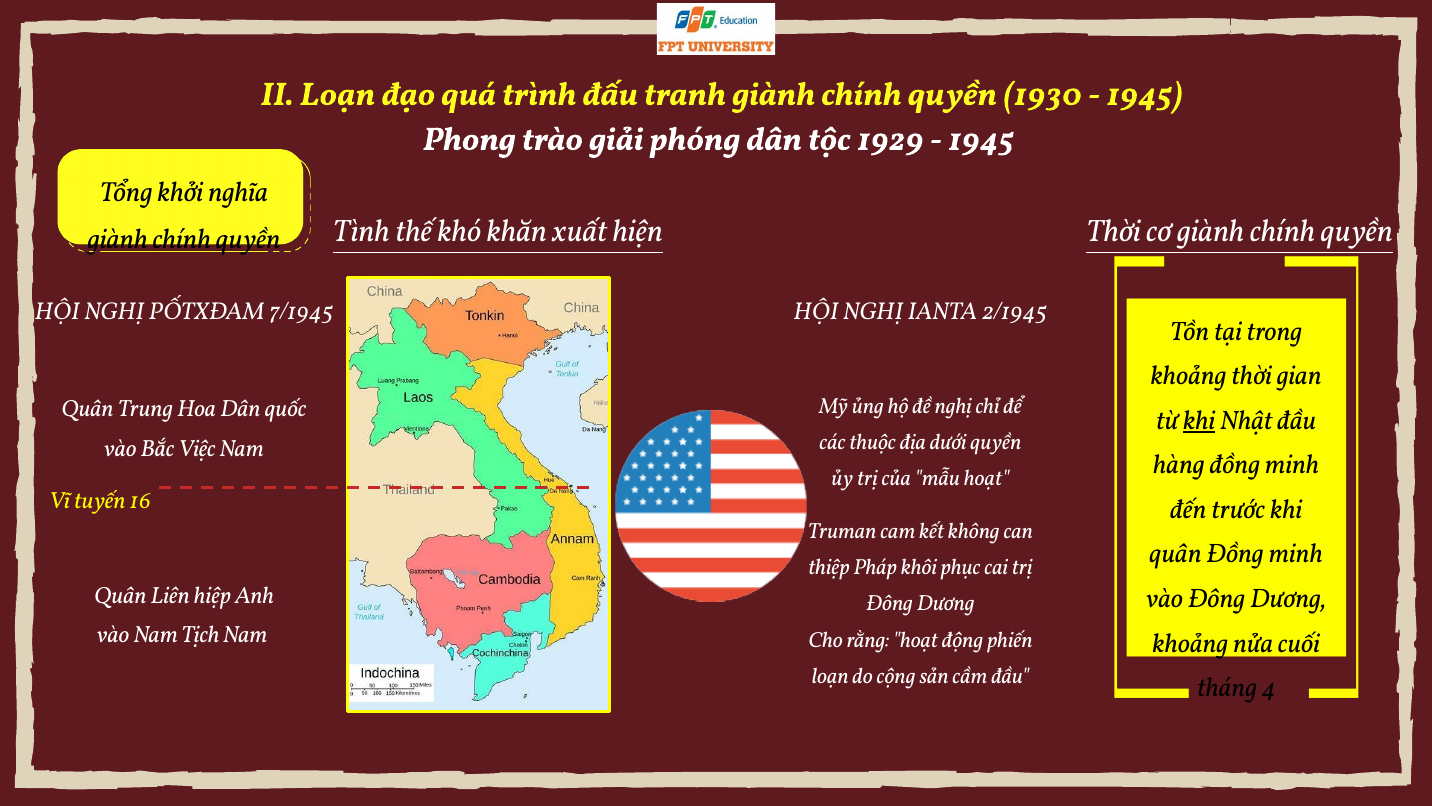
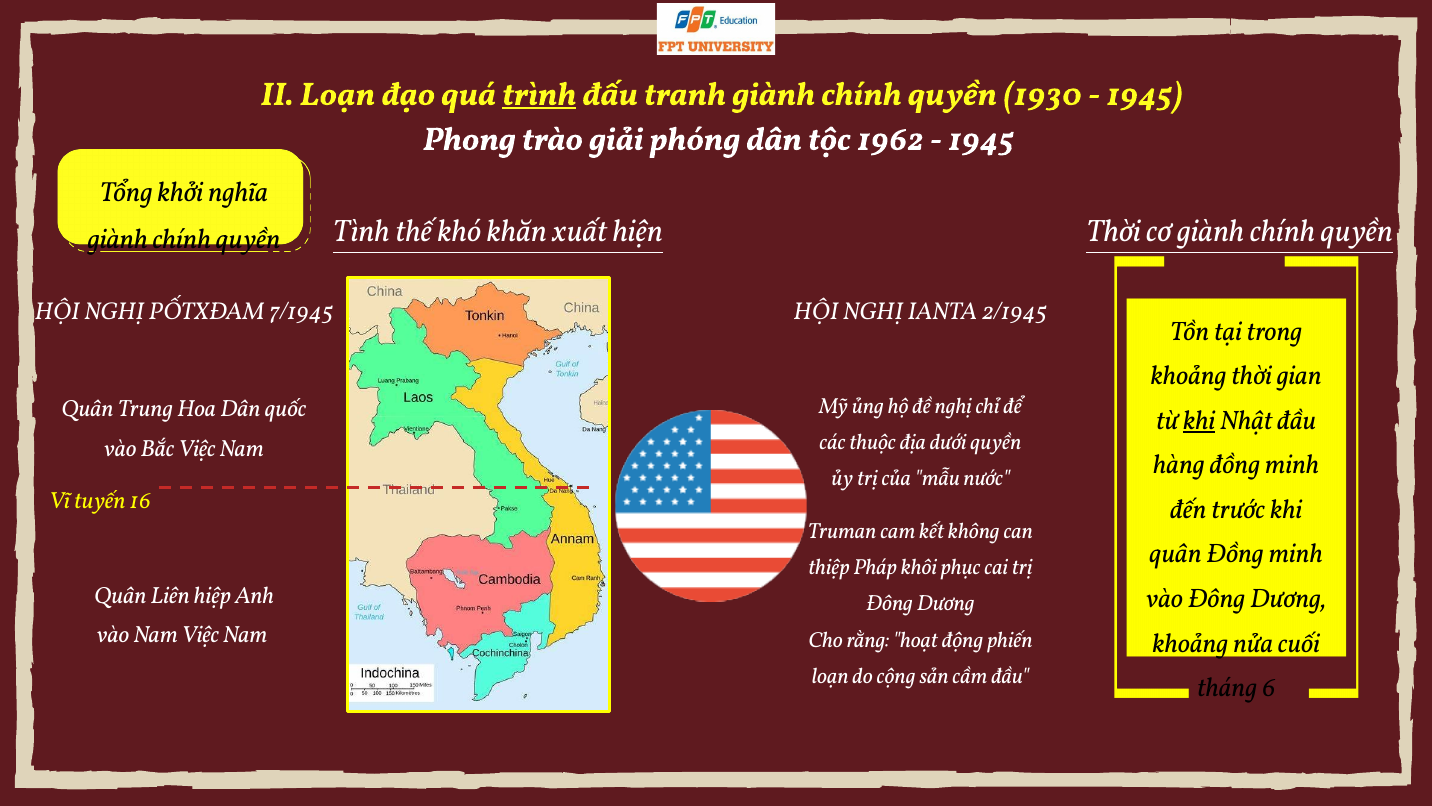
trình underline: none -> present (539, 94)
1929: 1929 -> 1962 (890, 139)
mẫu hoạt: hoạt -> nước (987, 478)
Nam Tịch: Tịch -> Việc (200, 634)
4: 4 -> 6 (1269, 687)
